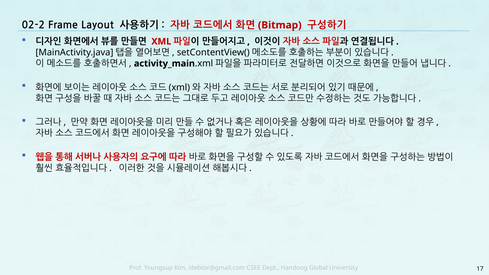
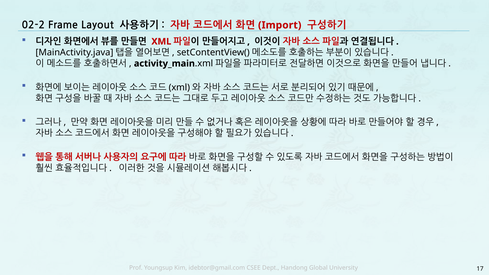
Bitmap: Bitmap -> Import (280, 25)
